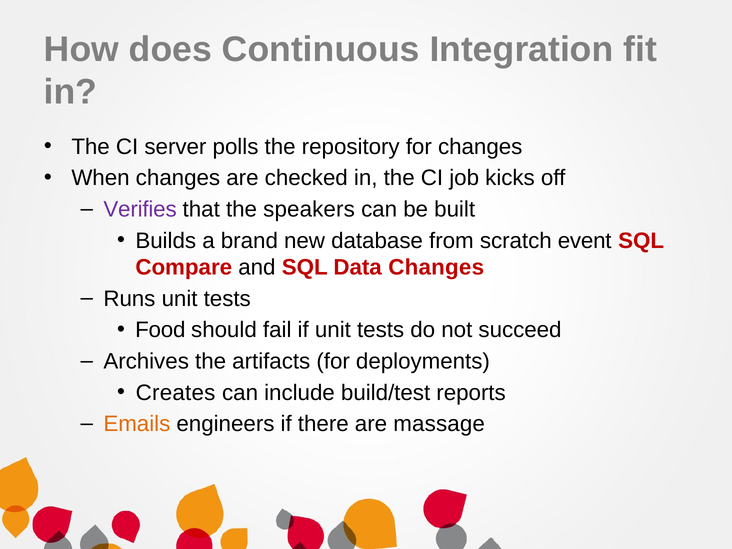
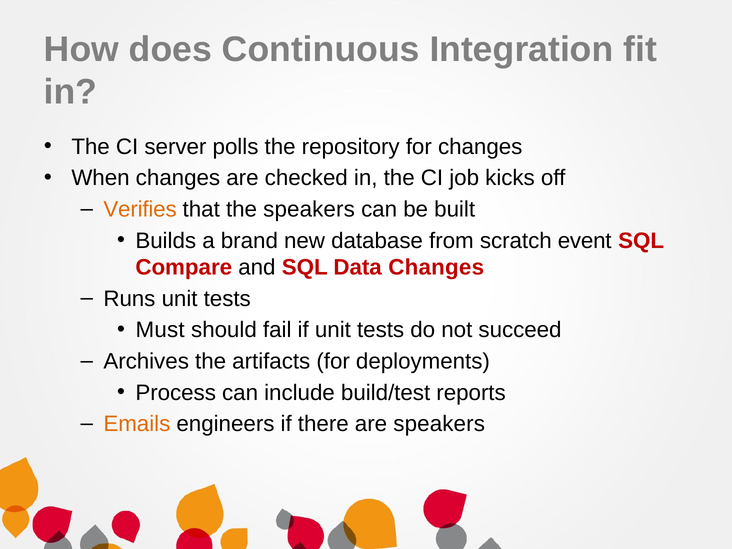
Verifies colour: purple -> orange (140, 209)
Food: Food -> Must (160, 330)
Creates: Creates -> Process (176, 393)
are massage: massage -> speakers (439, 424)
